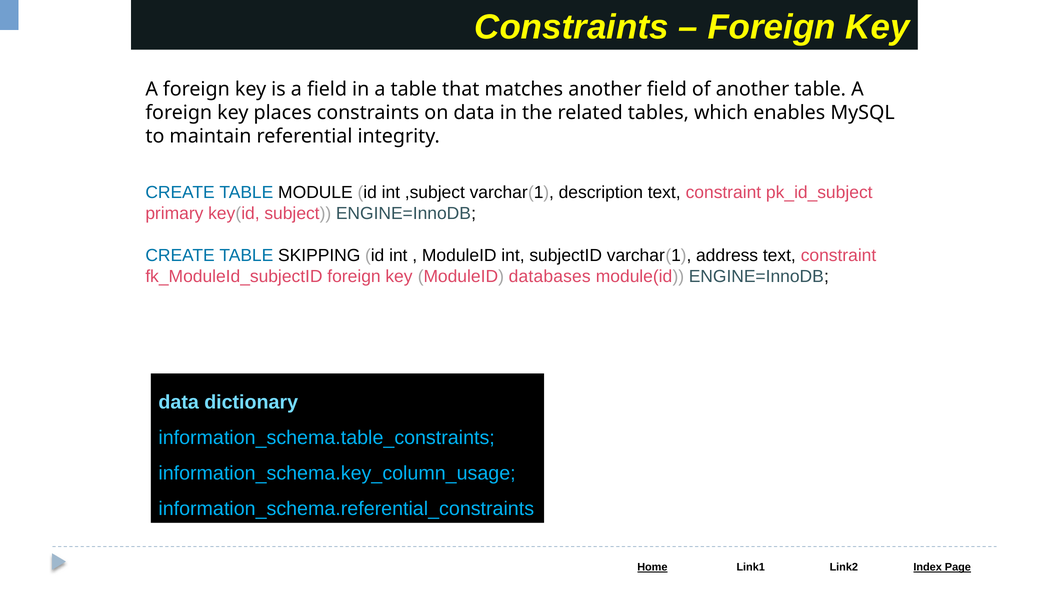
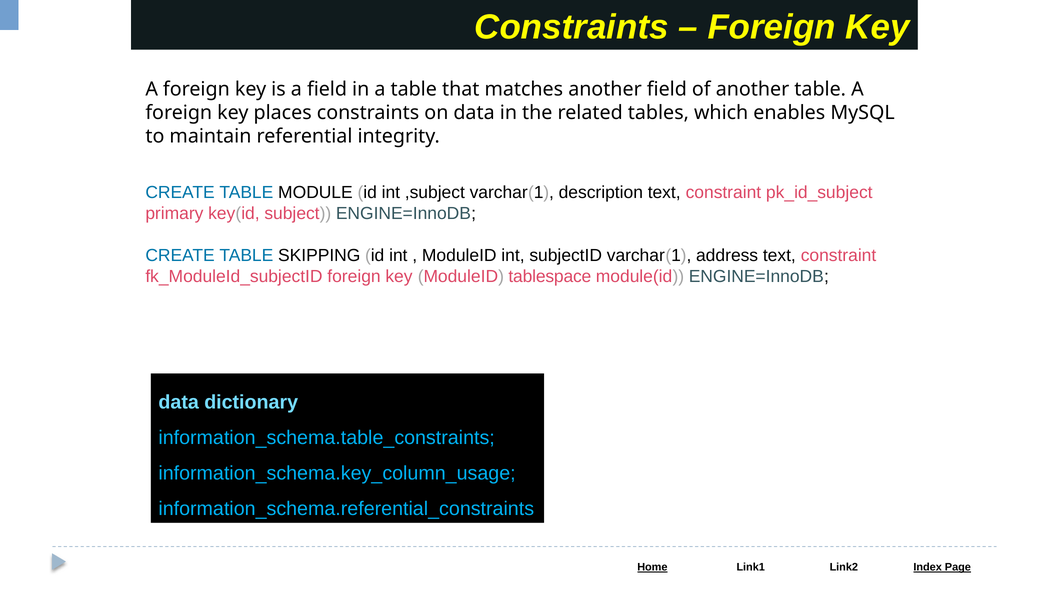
databases: databases -> tablespace (550, 276)
